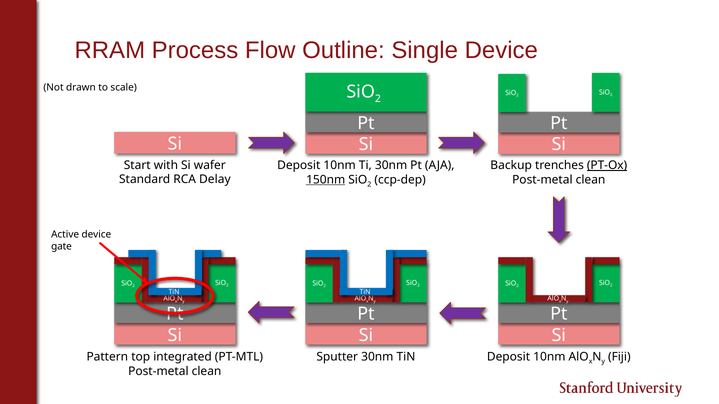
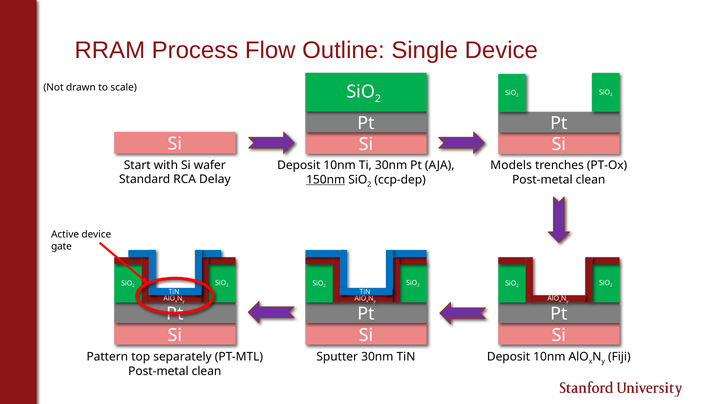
Backup: Backup -> Models (511, 166)
PT-Ox underline: present -> none (607, 166)
integrated: integrated -> separately (182, 357)
